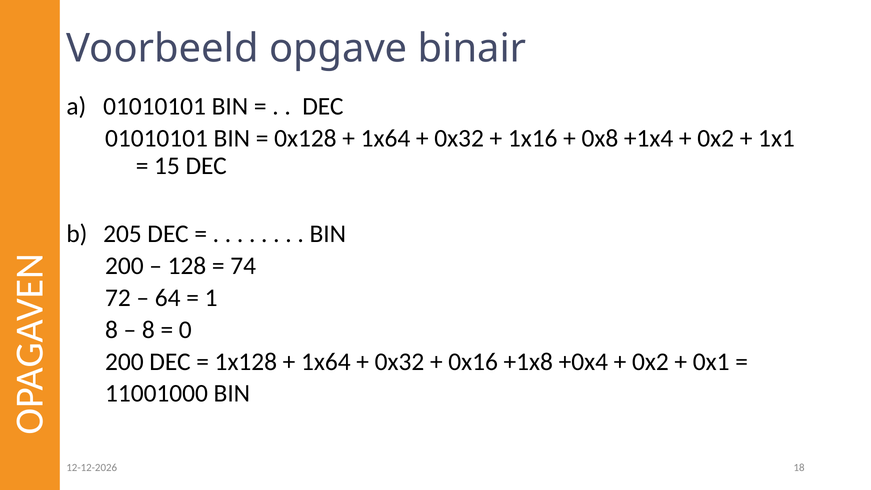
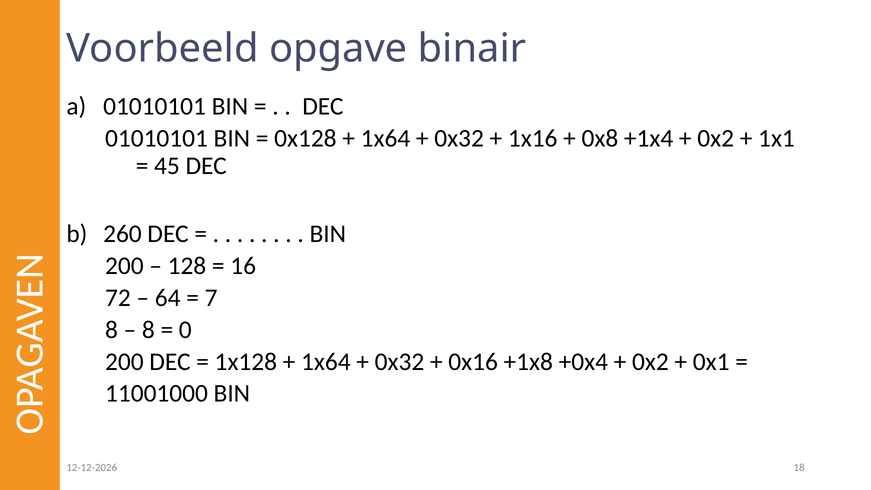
15: 15 -> 45 (167, 166)
205: 205 -> 260 (122, 234)
74: 74 -> 16 (243, 266)
1: 1 -> 7 (211, 298)
